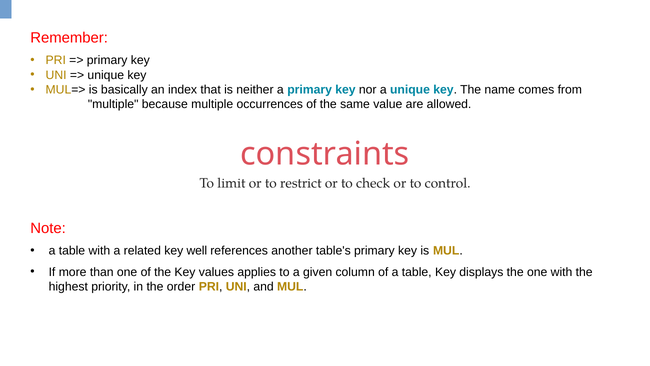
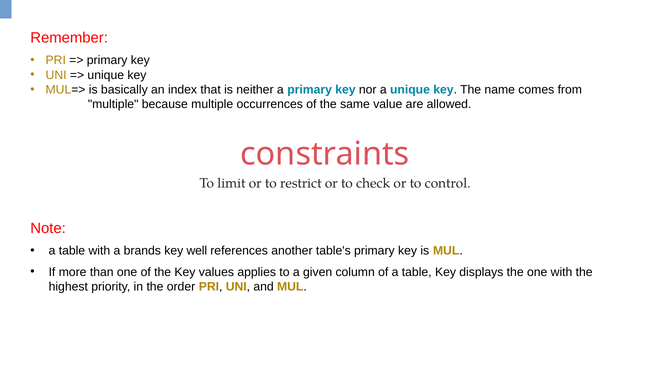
related: related -> brands (142, 251)
